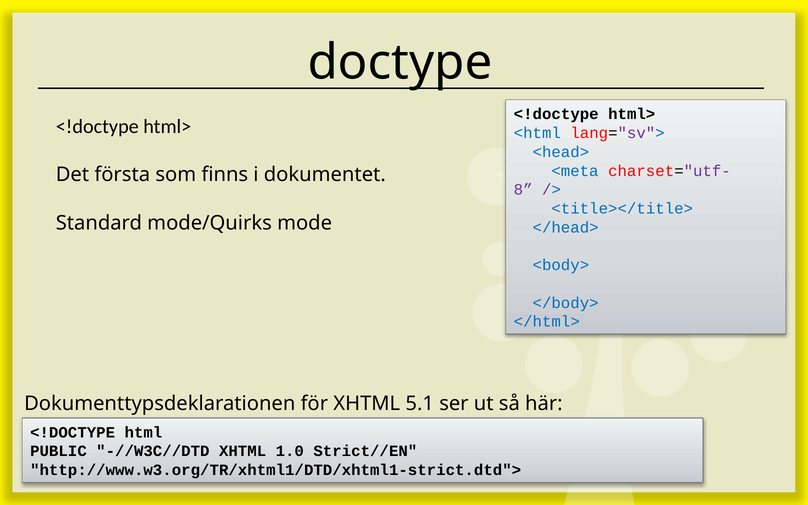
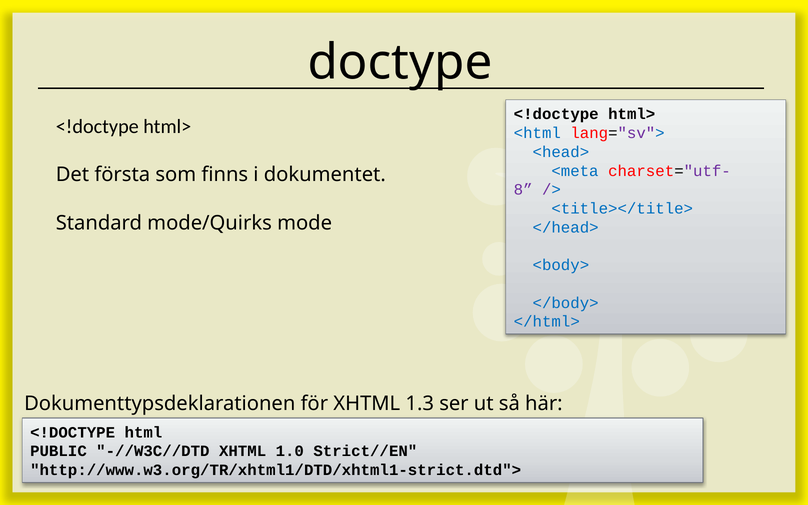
5.1: 5.1 -> 1.3 (420, 404)
